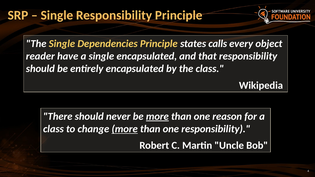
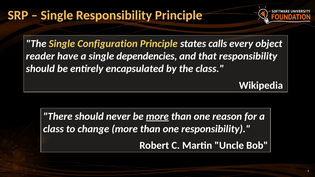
Dependencies: Dependencies -> Configuration (108, 44)
single encapsulated: encapsulated -> dependencies (147, 56)
more underline: present -> none (125, 129)
